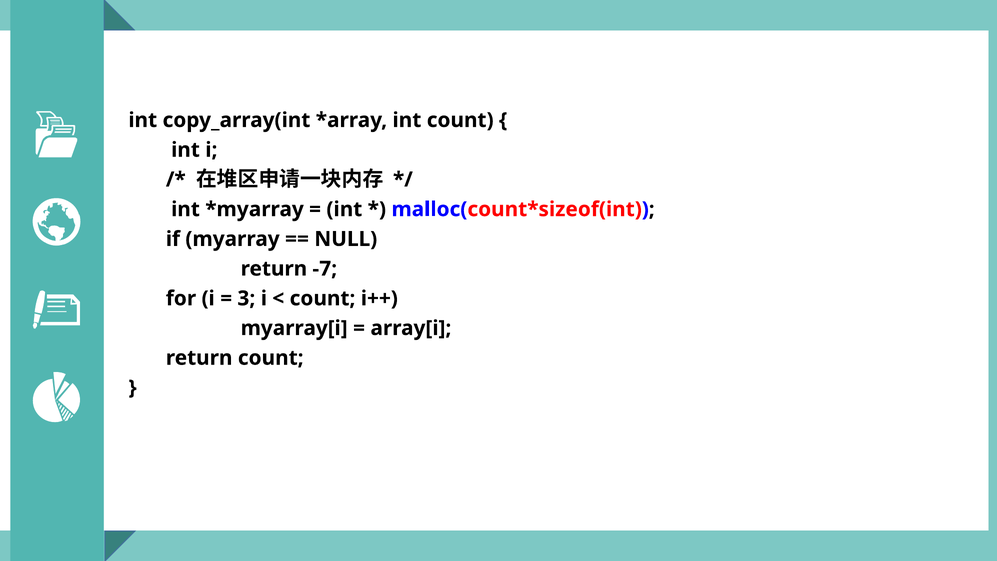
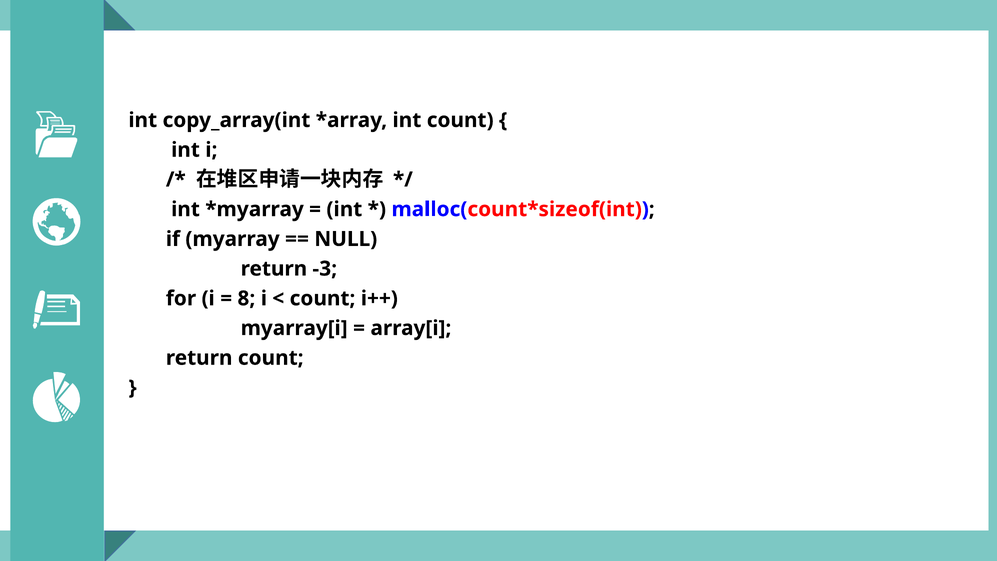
-7: -7 -> -3 (325, 269)
3: 3 -> 8 (246, 298)
